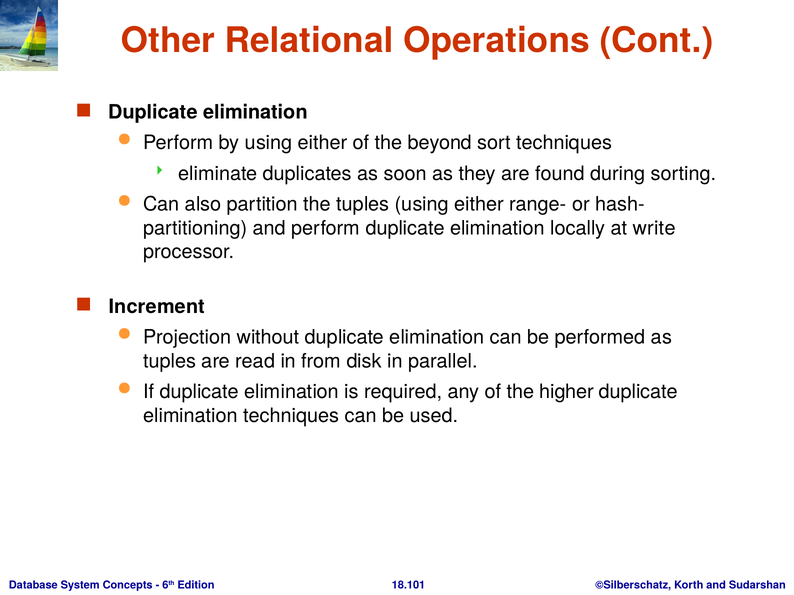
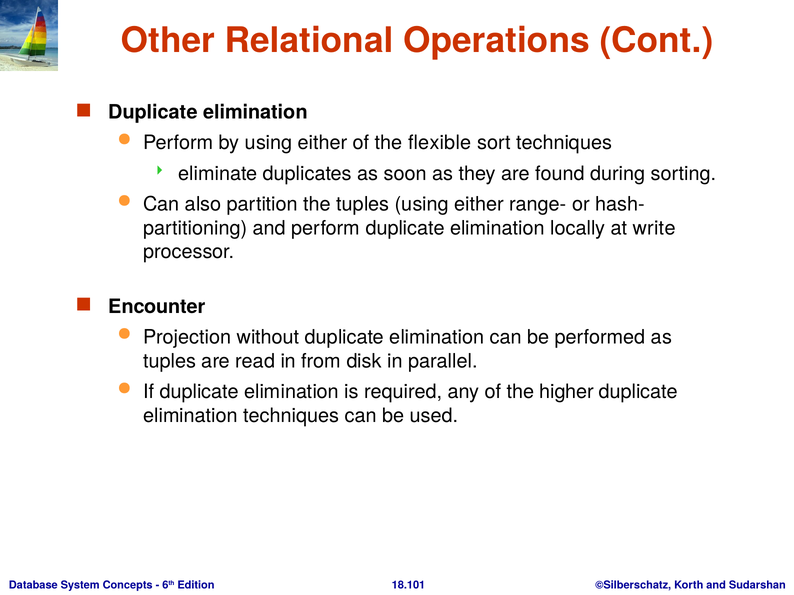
beyond: beyond -> flexible (440, 143)
Increment: Increment -> Encounter (157, 307)
